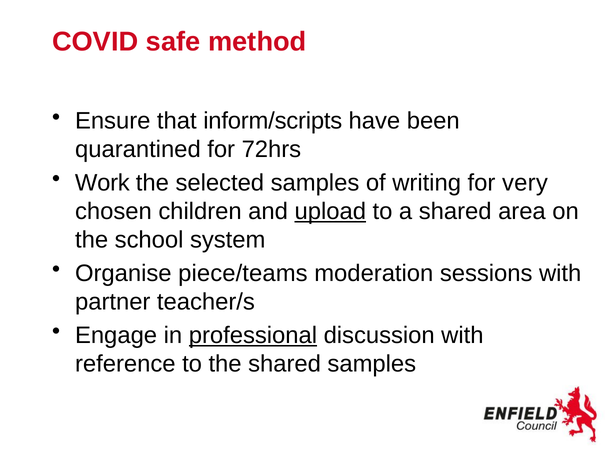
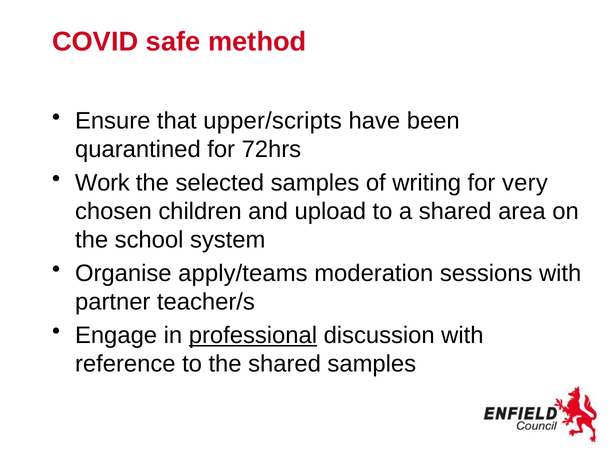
inform/scripts: inform/scripts -> upper/scripts (273, 121)
upload underline: present -> none (330, 212)
piece/teams: piece/teams -> apply/teams (243, 274)
